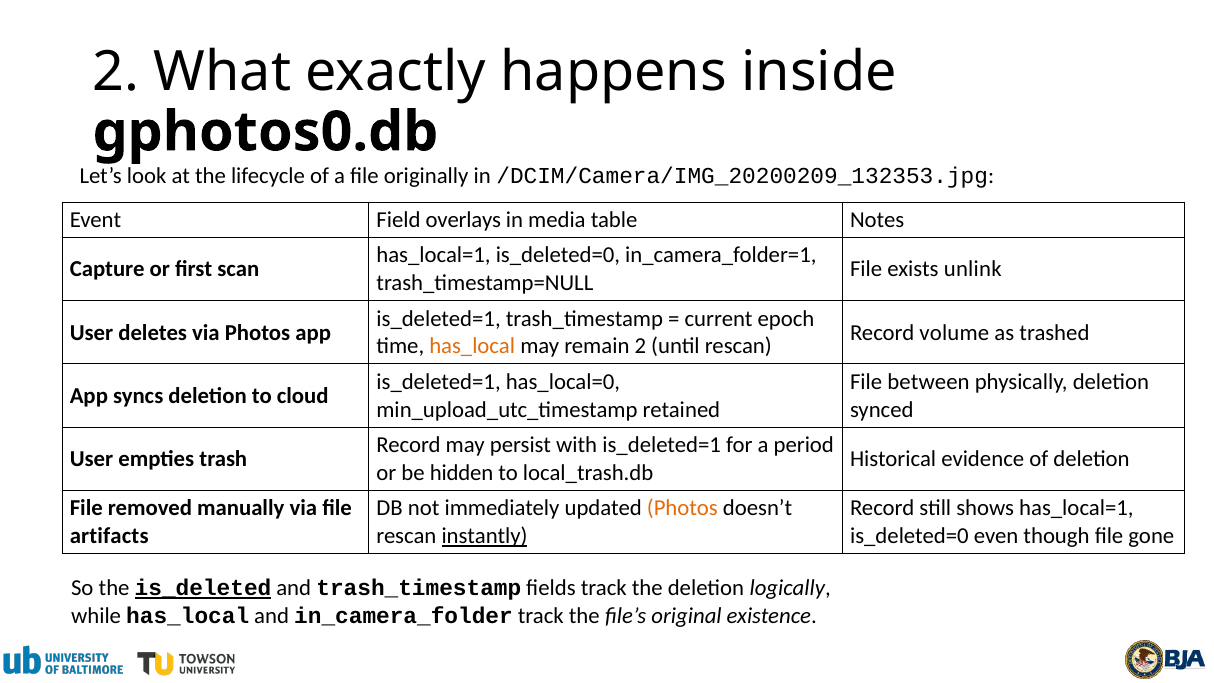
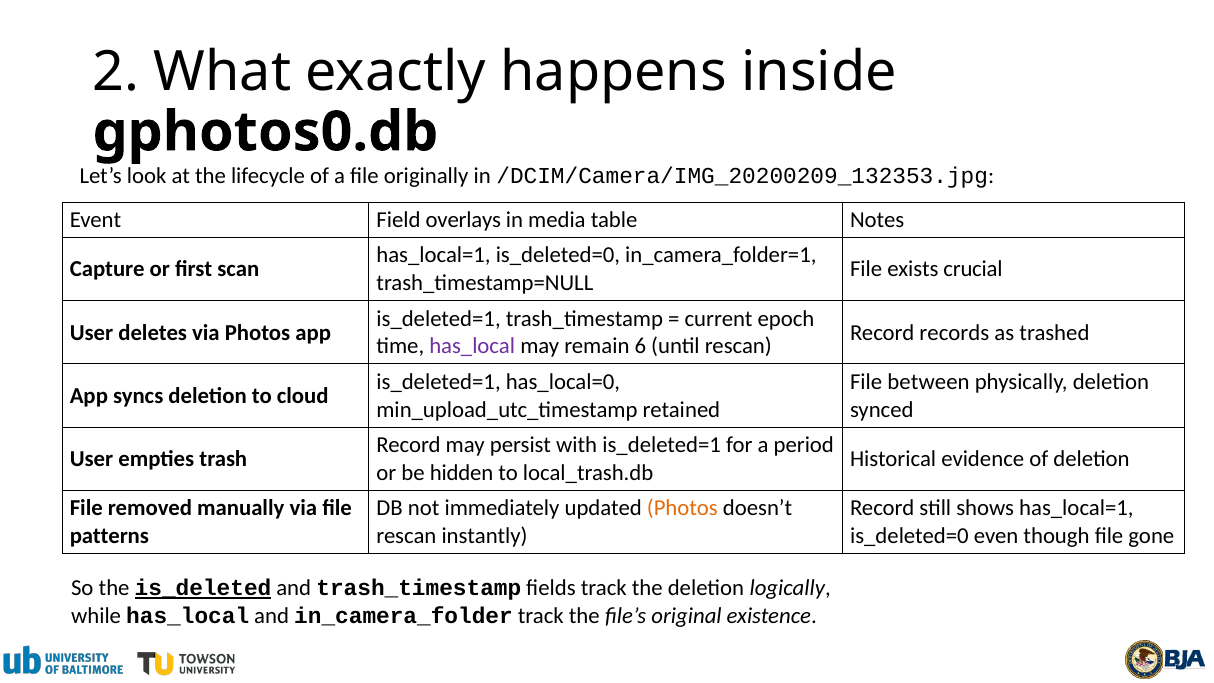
unlink: unlink -> crucial (973, 269)
volume: volume -> records (954, 333)
has_local colour: orange -> purple (472, 346)
remain 2: 2 -> 6 (640, 346)
artifacts: artifacts -> patterns (109, 536)
instantly underline: present -> none (485, 536)
